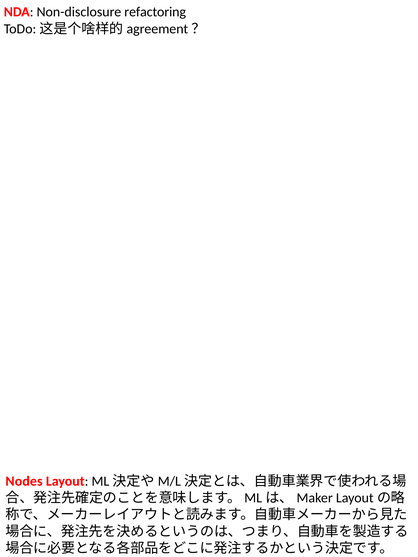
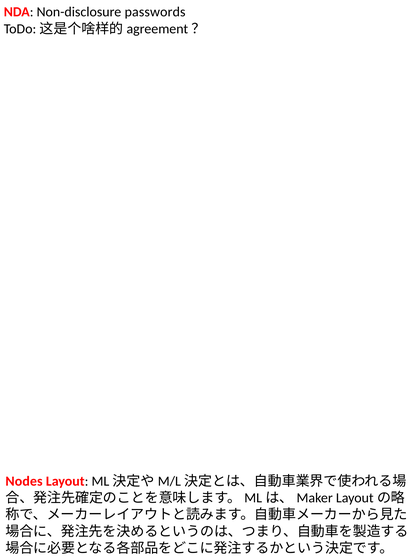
refactoring: refactoring -> passwords (155, 12)
